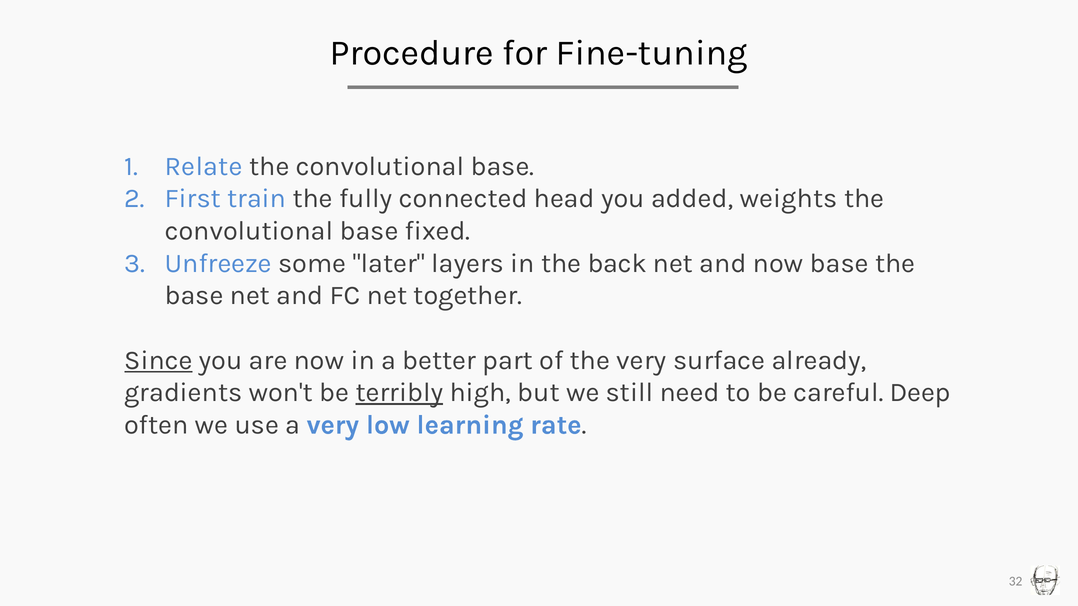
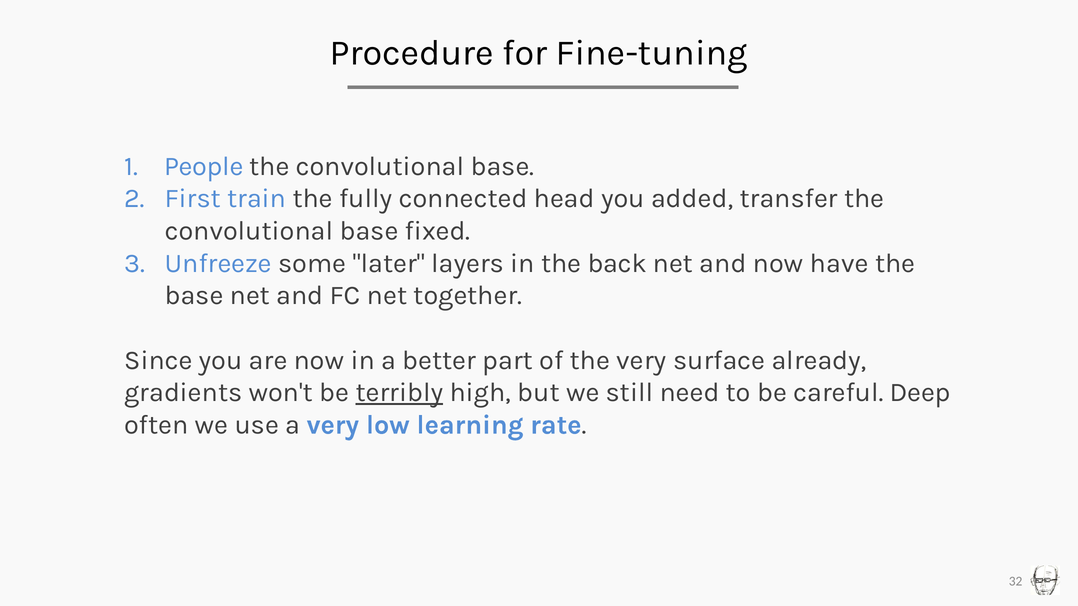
Relate: Relate -> People (204, 166)
weights: weights -> transfer (789, 199)
now base: base -> have (839, 263)
Since underline: present -> none (158, 360)
